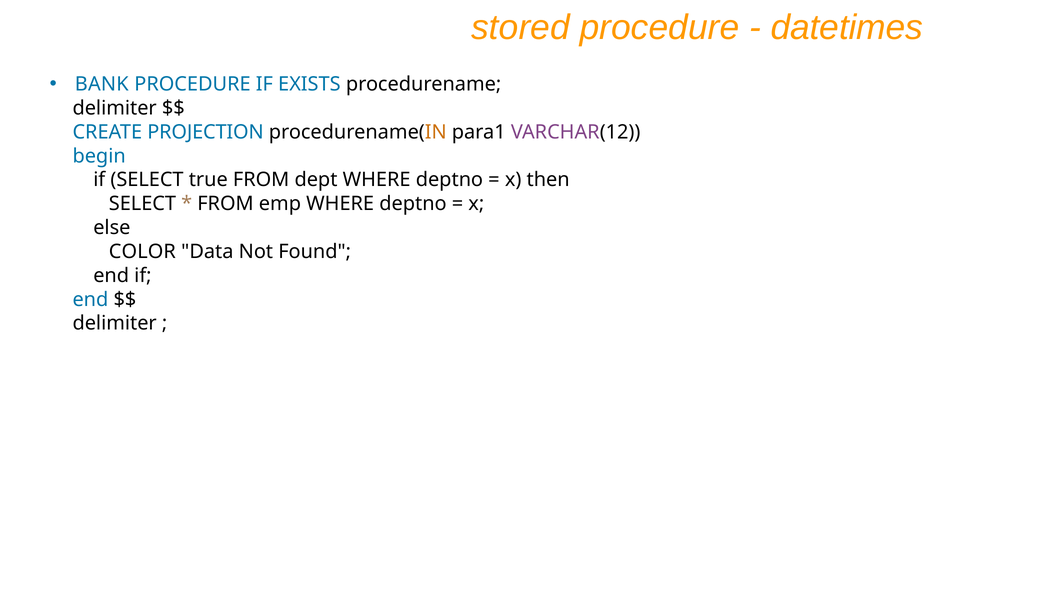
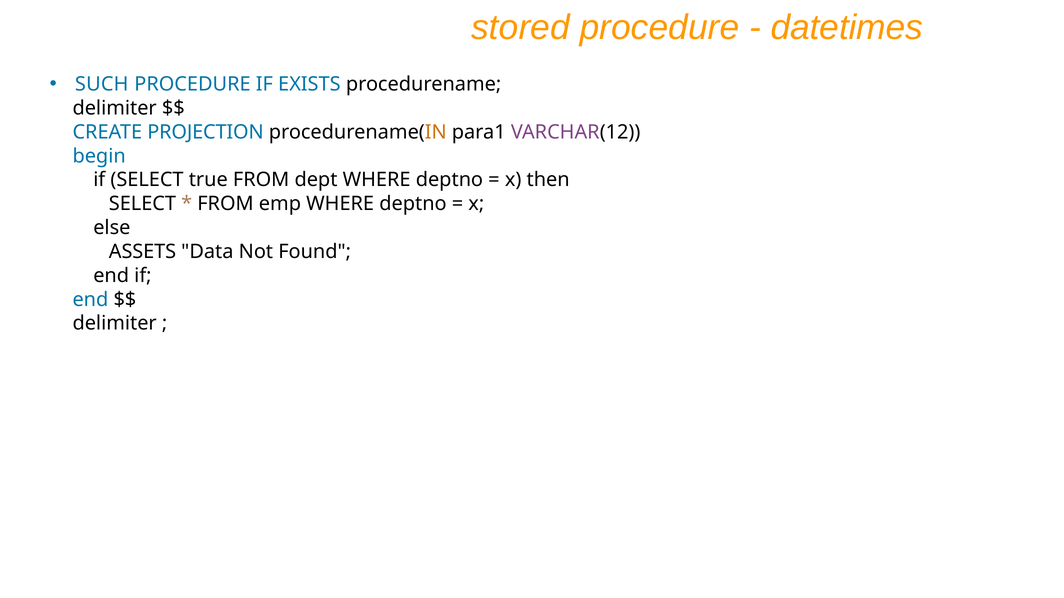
BANK: BANK -> SUCH (102, 84)
COLOR: COLOR -> ASSETS (142, 252)
